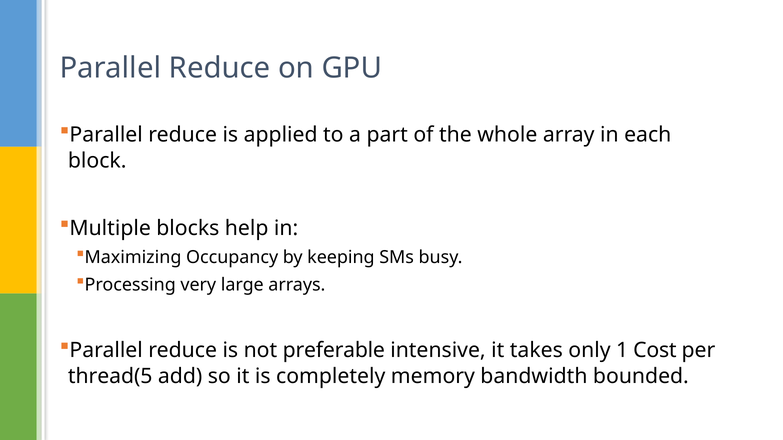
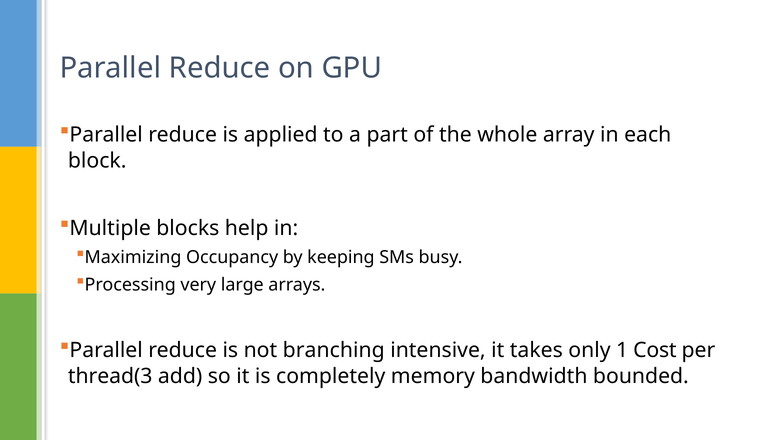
preferable: preferable -> branching (334, 351)
thread(5: thread(5 -> thread(3 (110, 377)
